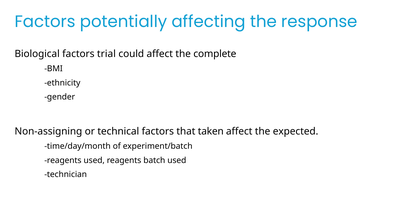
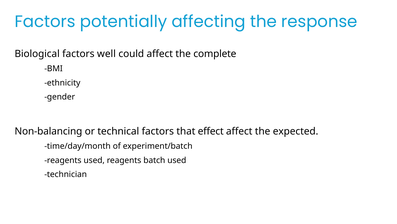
trial: trial -> well (106, 54)
Non-assigning: Non-assigning -> Non-balancing (48, 131)
taken: taken -> effect (211, 131)
